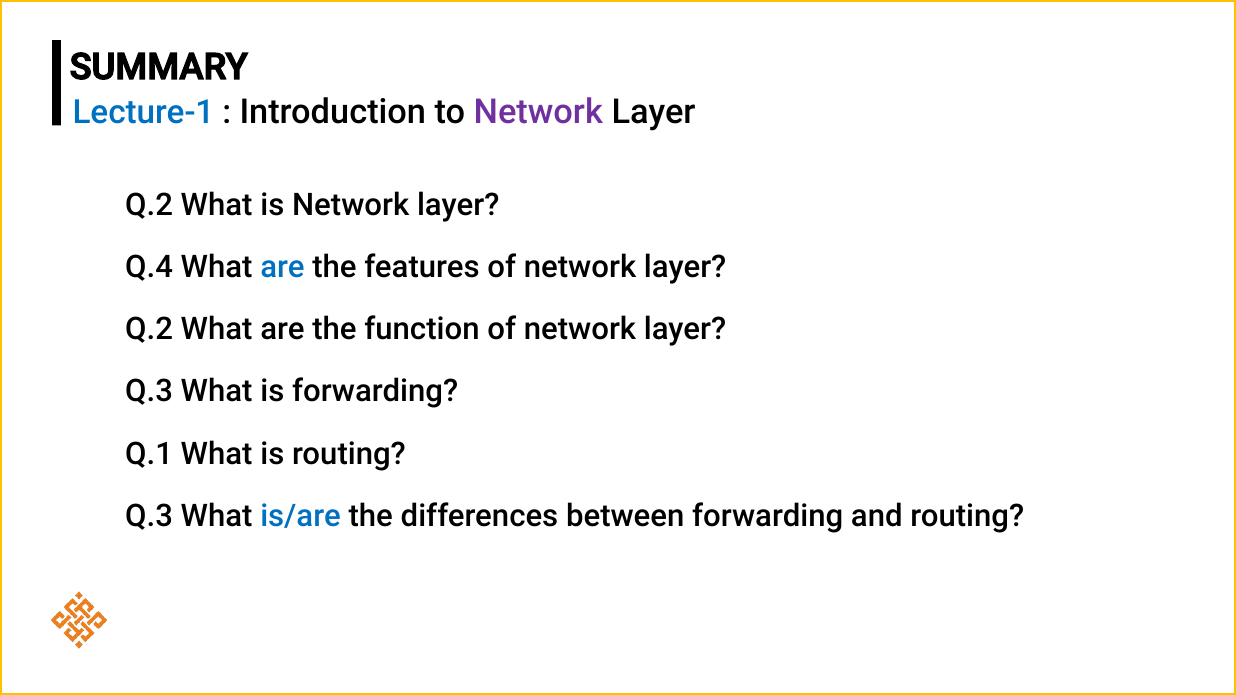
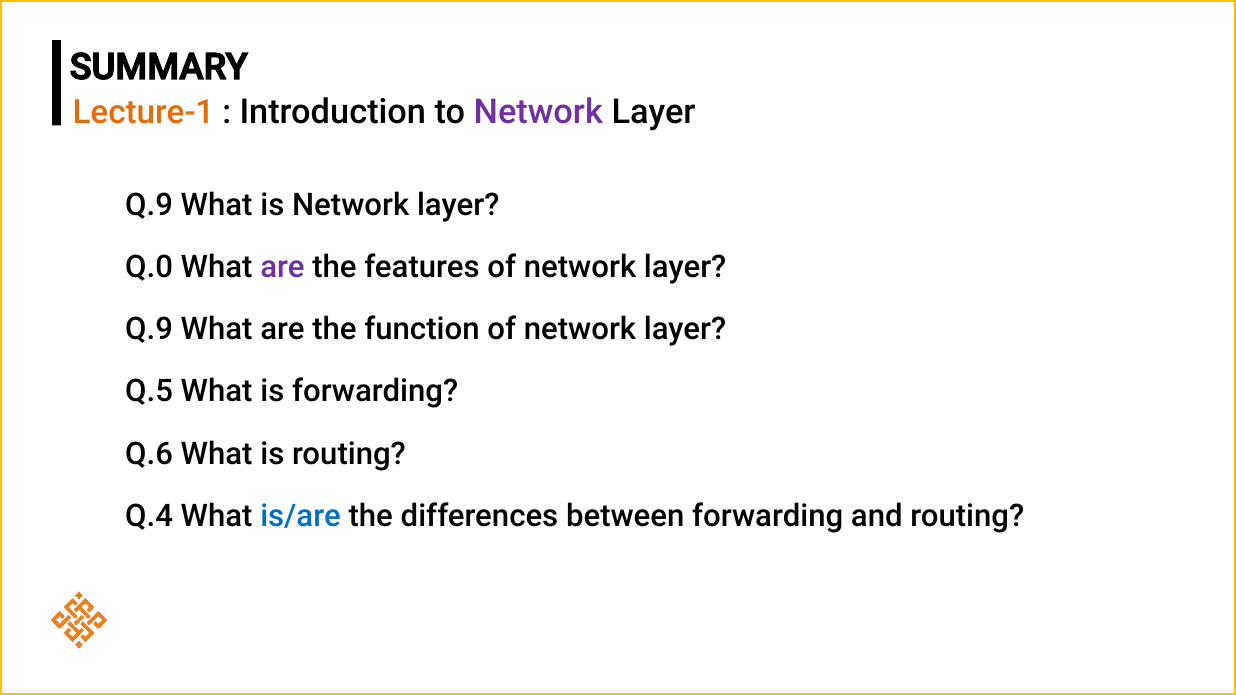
Lecture-1 colour: blue -> orange (143, 113)
Q.2: Q.2 -> Q.9 (149, 205)
Q.4: Q.4 -> Q.0 (149, 267)
are colour: blue -> purple (282, 267)
Q.2: Q.2 -> Q.9 (149, 330)
Q.3: Q.3 -> Q.5 (149, 392)
Q.1: Q.1 -> Q.6 (149, 454)
Q.3: Q.3 -> Q.4 (149, 516)
